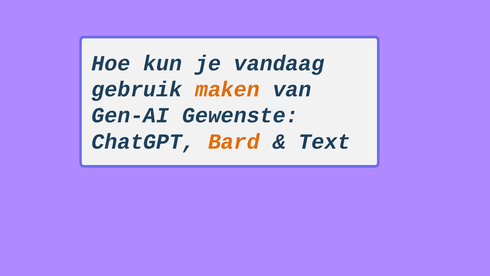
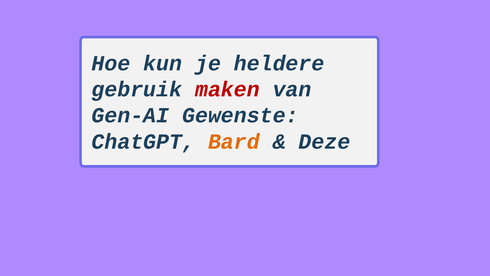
vandaag: vandaag -> heldere (279, 63)
maken colour: orange -> red (227, 89)
Text: Text -> Deze (324, 141)
